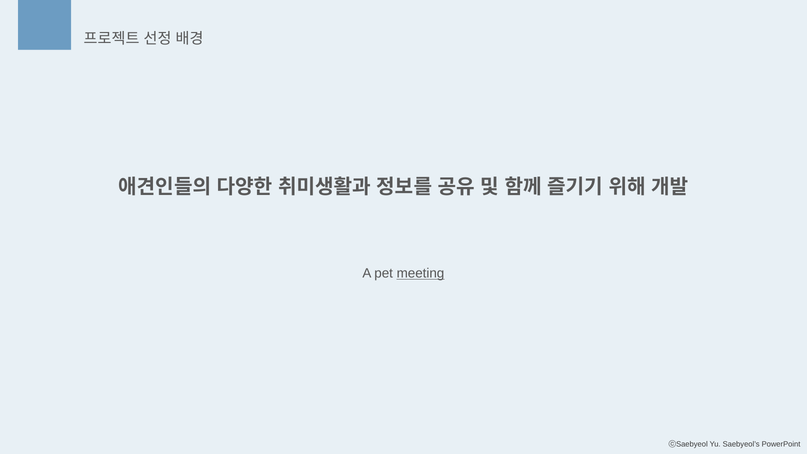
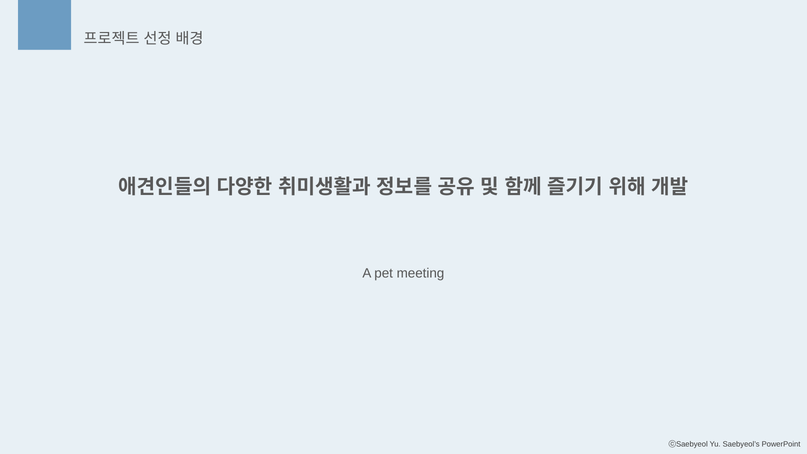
meeting underline: present -> none (420, 273)
